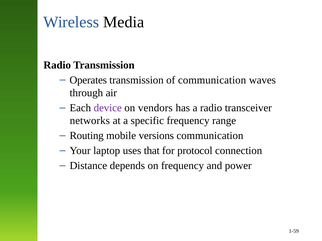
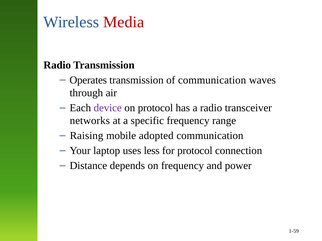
Media colour: black -> red (124, 22)
on vendors: vendors -> protocol (155, 108)
Routing: Routing -> Raising (87, 136)
versions: versions -> adopted (156, 136)
that: that -> less (152, 151)
